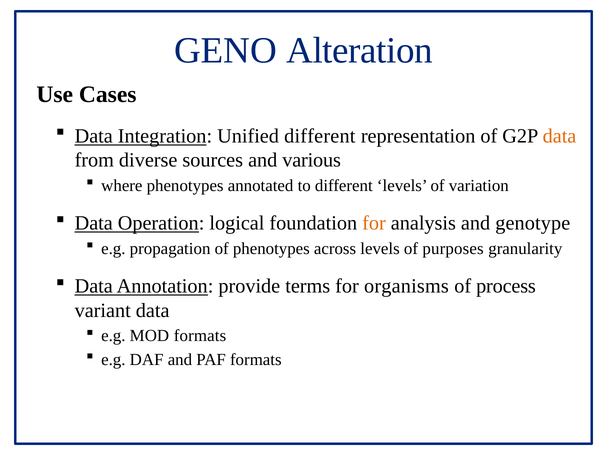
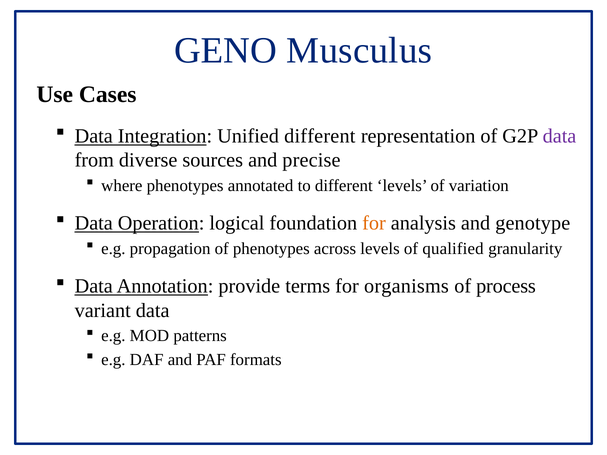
Alteration: Alteration -> Musculus (359, 51)
data colour: orange -> purple (560, 136)
various: various -> precise (311, 160)
purposes: purposes -> qualified (453, 249)
MOD formats: formats -> patterns (200, 336)
